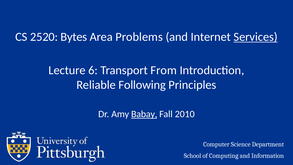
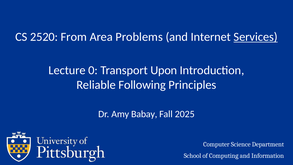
Bytes: Bytes -> From (74, 37)
6: 6 -> 0 (93, 70)
From: From -> Upon (164, 70)
Babay underline: present -> none (144, 114)
2010: 2010 -> 2025 (185, 114)
